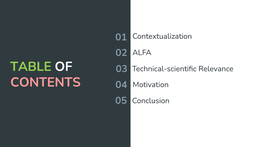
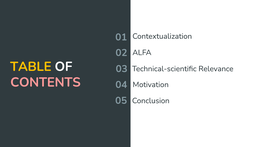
TABLE colour: light green -> yellow (31, 66)
